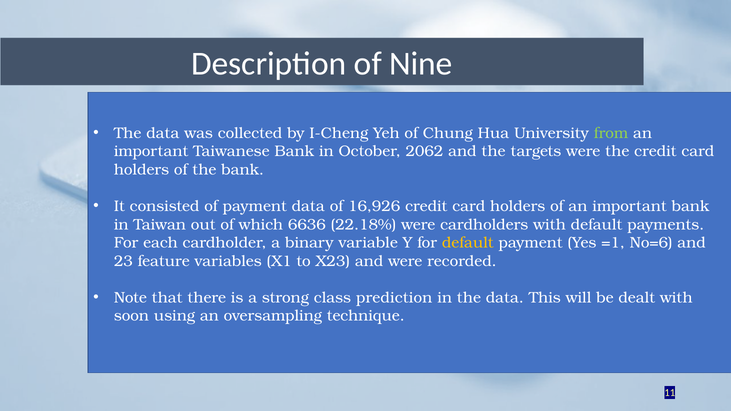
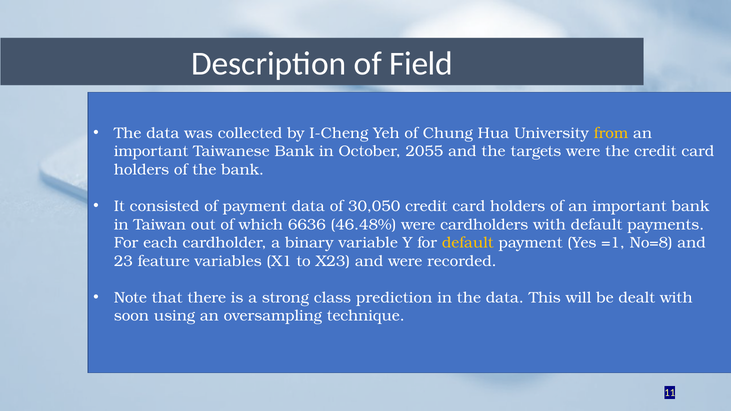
Nine: Nine -> Field (421, 64)
from colour: light green -> yellow (611, 133)
2062: 2062 -> 2055 (424, 152)
16,926: 16,926 -> 30,050 (374, 206)
22.18%: 22.18% -> 46.48% (363, 225)
No=6: No=6 -> No=8 (651, 243)
